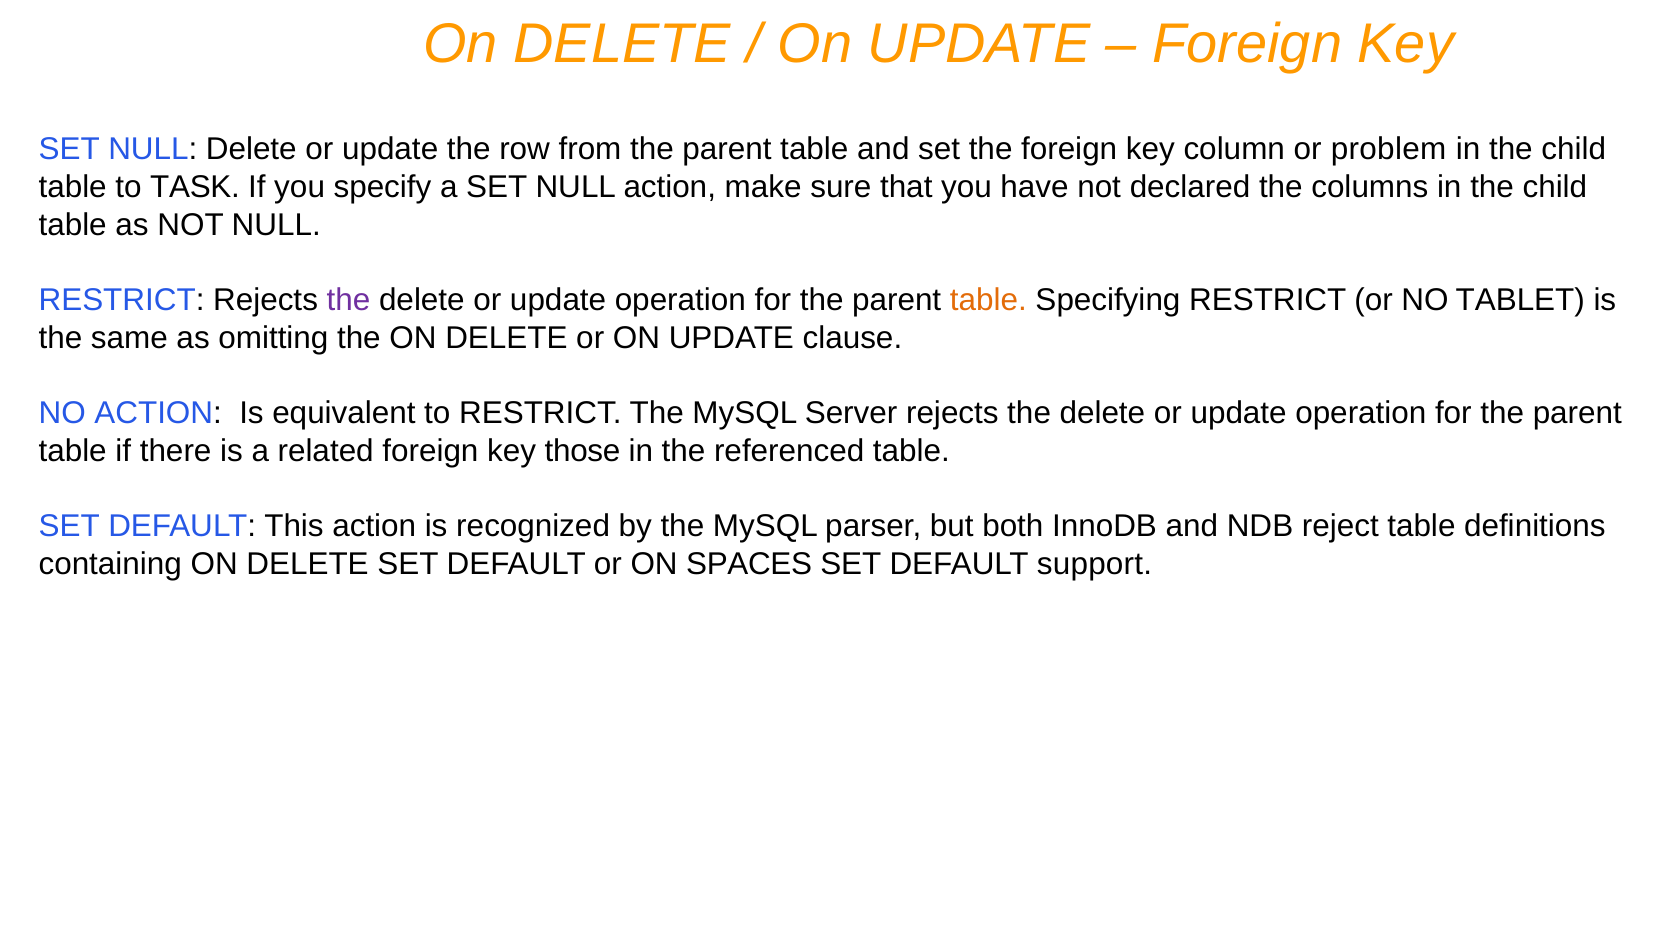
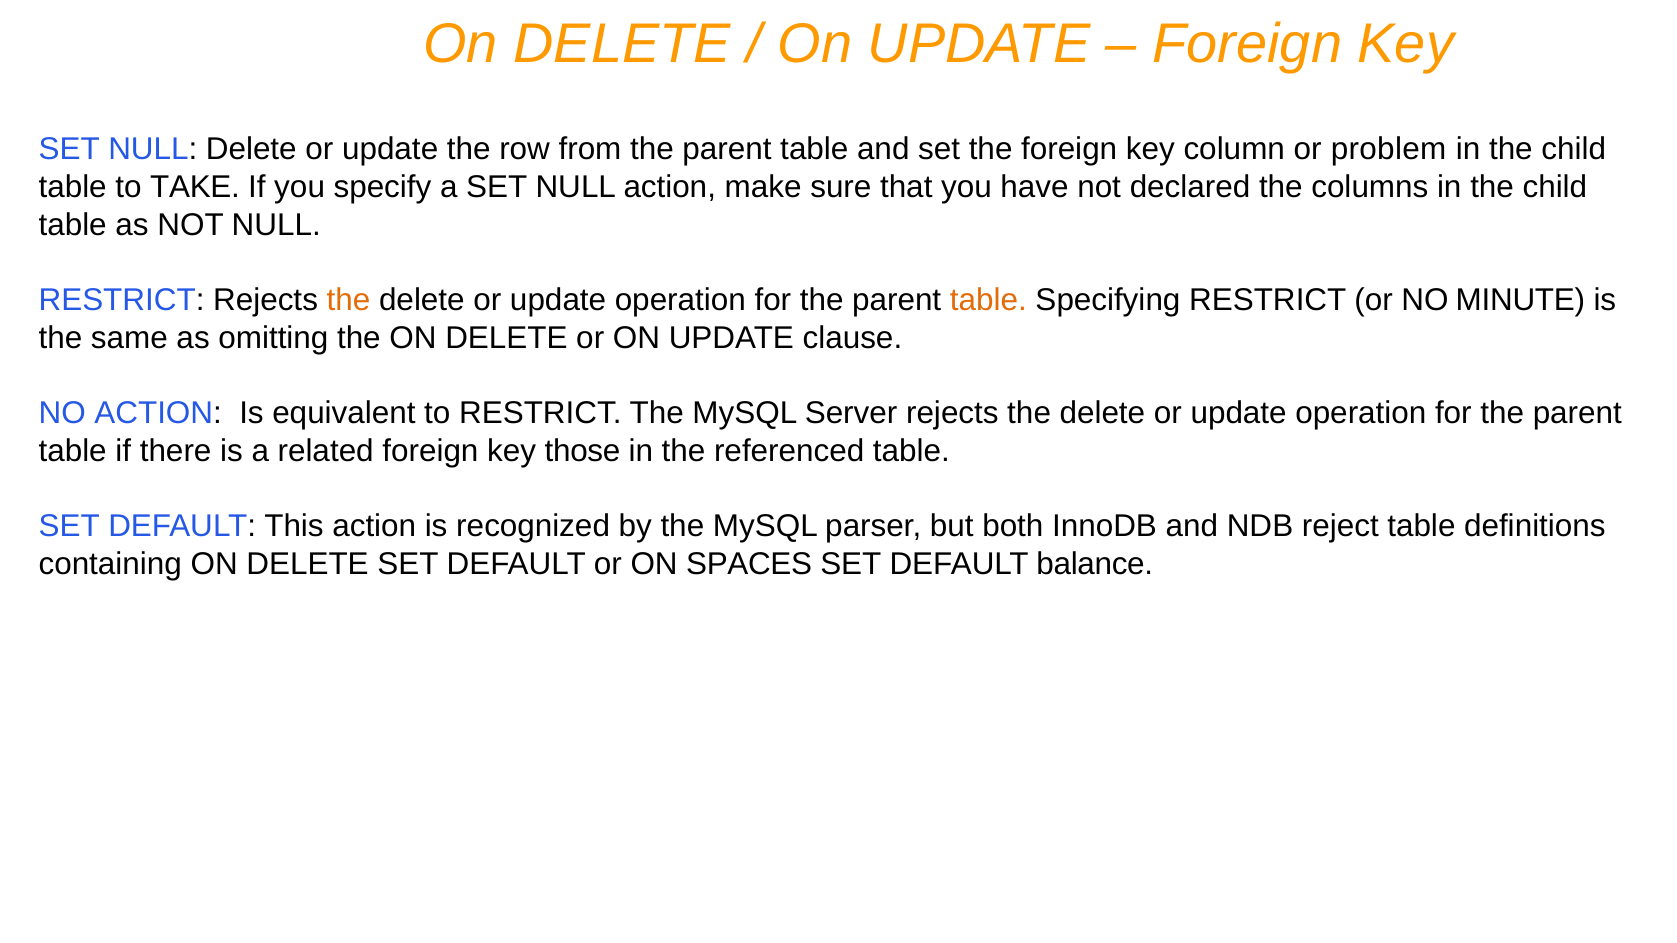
TASK: TASK -> TAKE (195, 187)
the colour: purple -> orange (349, 300)
TABLET: TABLET -> MINUTE (1520, 300)
support: support -> balance (1095, 564)
